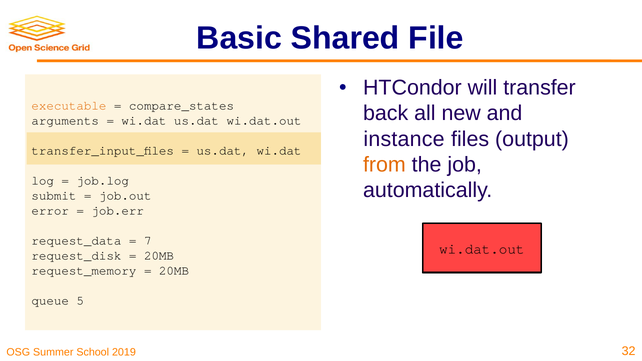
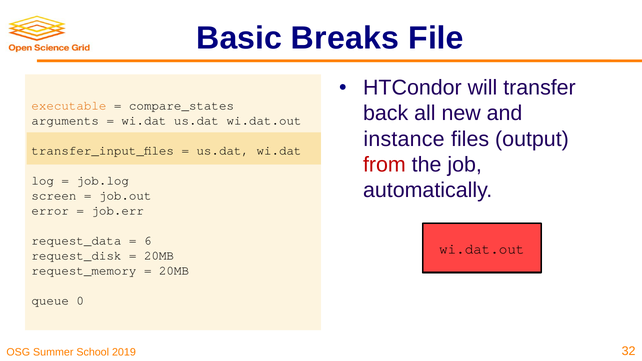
Shared: Shared -> Breaks (345, 38)
from colour: orange -> red (384, 165)
submit: submit -> screen (54, 196)
7: 7 -> 6 (148, 241)
5: 5 -> 0 (80, 301)
